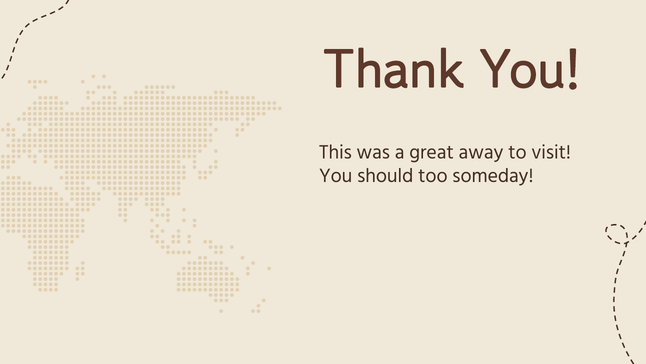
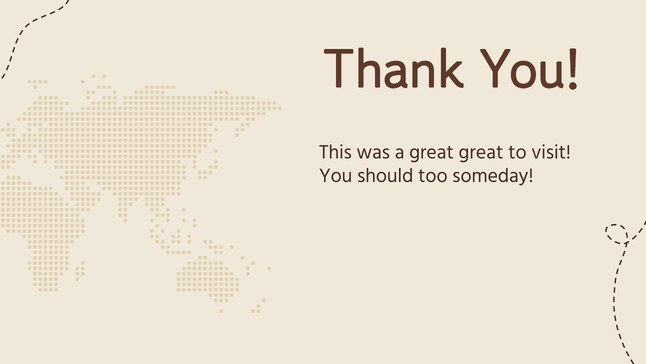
great away: away -> great (481, 152)
